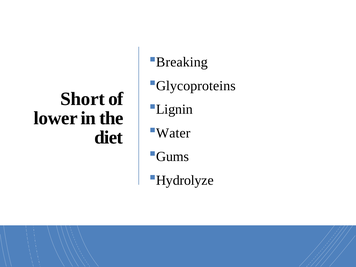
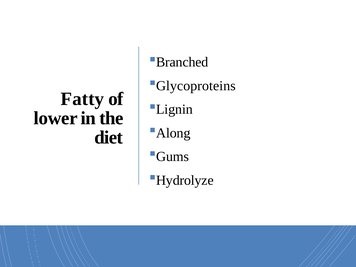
Breaking: Breaking -> Branched (182, 62)
Short: Short -> Fatty (82, 99)
Water: Water -> Along (173, 133)
